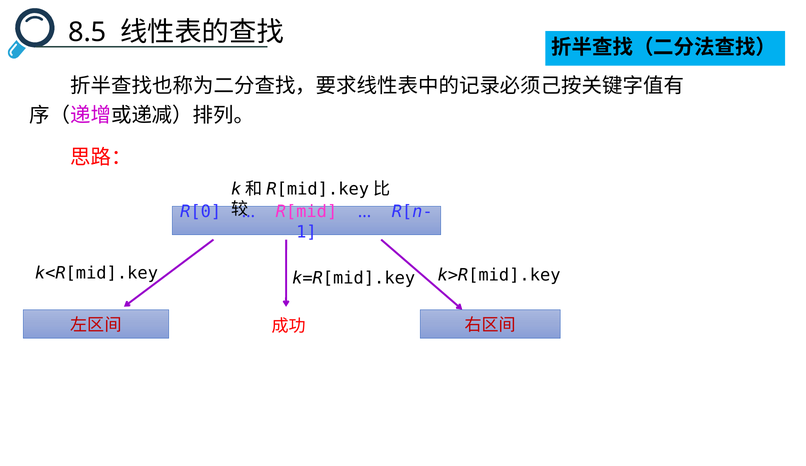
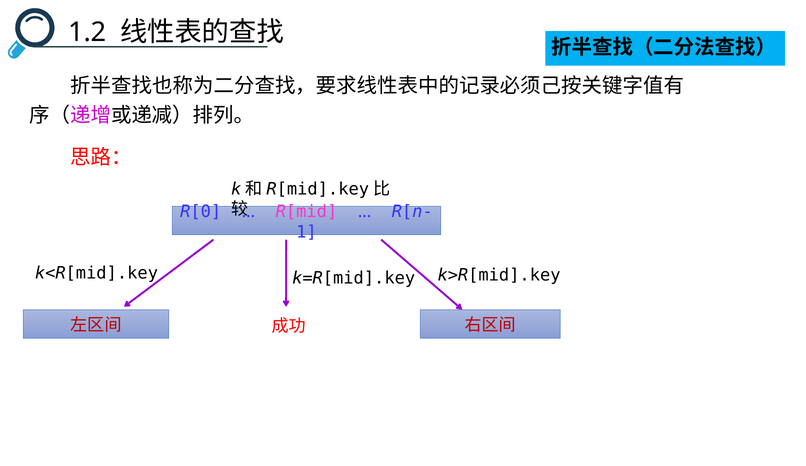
8.5: 8.5 -> 1.2 (87, 32)
